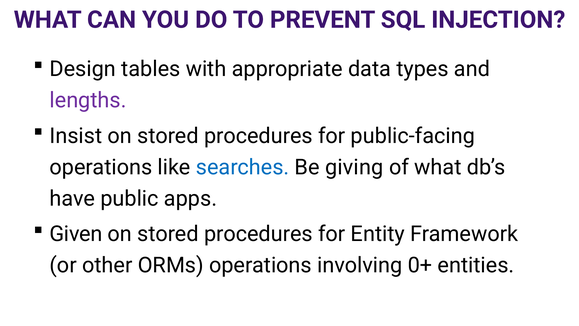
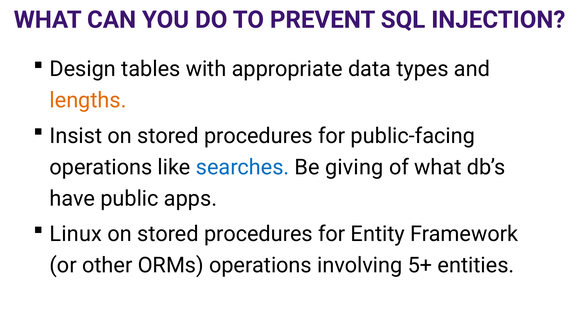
lengths colour: purple -> orange (88, 100)
Given: Given -> Linux (76, 234)
0+: 0+ -> 5+ (420, 265)
